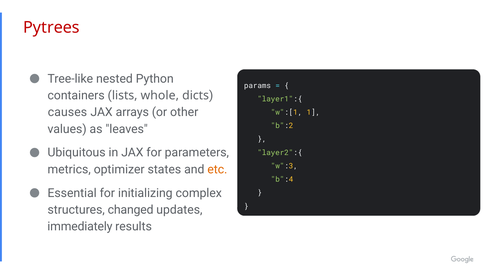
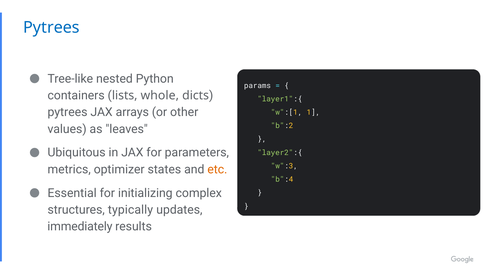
Pytrees colour: red -> blue (51, 28)
causes: causes -> pytrees (68, 112)
changed: changed -> typically (130, 210)
